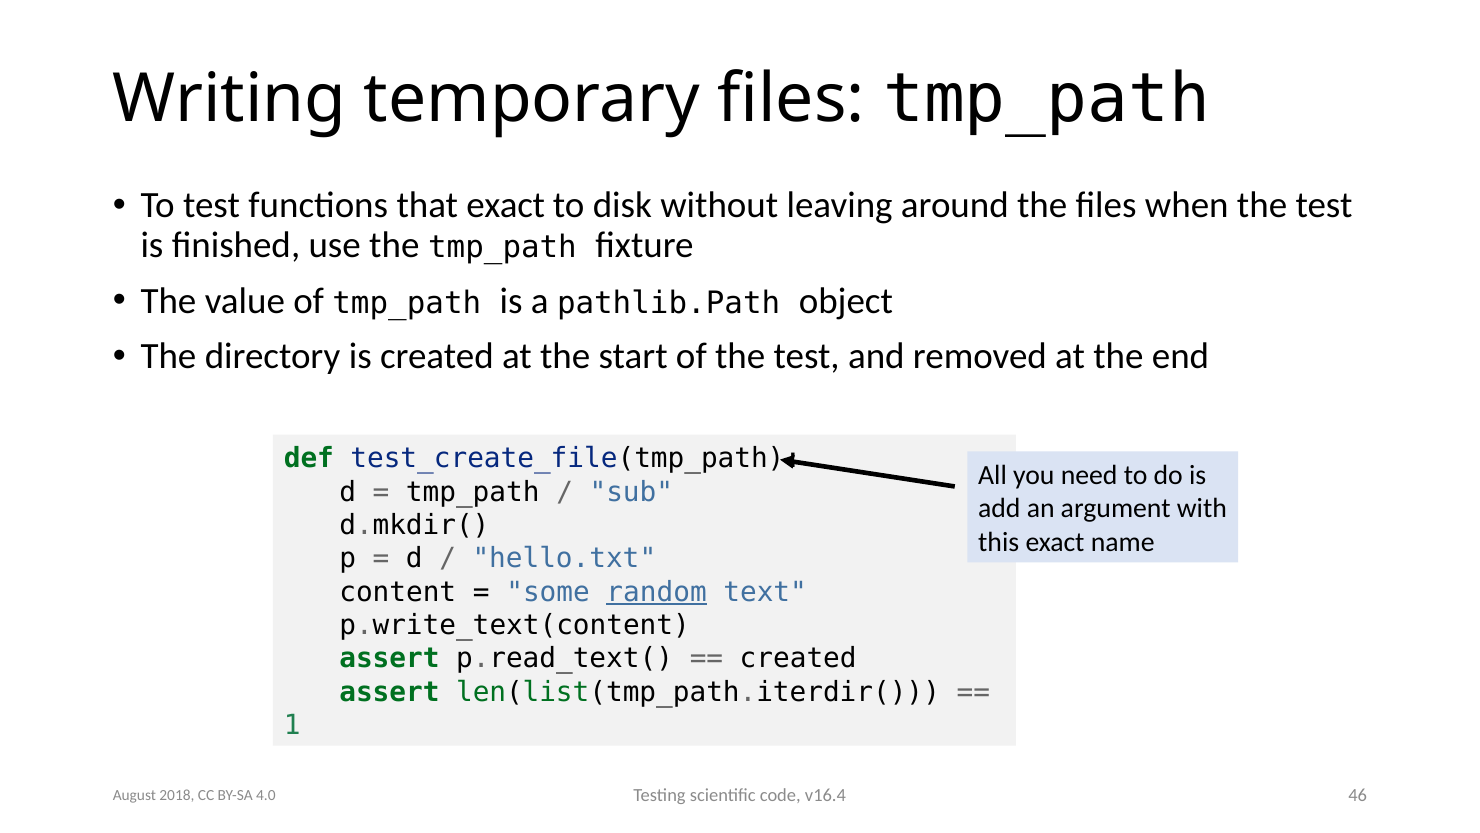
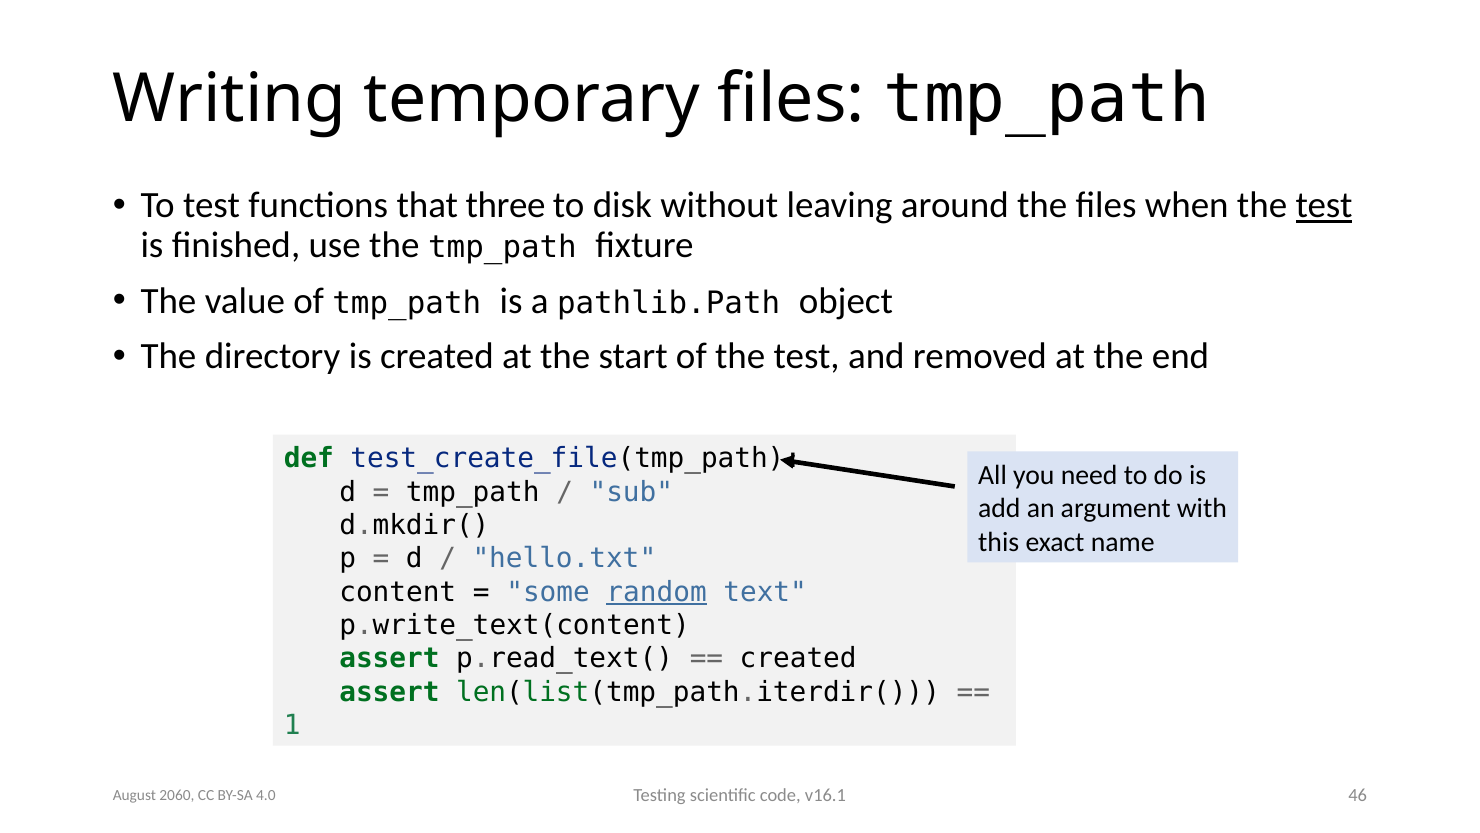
that exact: exact -> three (506, 206)
test underline: none -> present (1324, 206)
v16.4: v16.4 -> v16.1 (825, 795)
2018: 2018 -> 2060 (177, 795)
